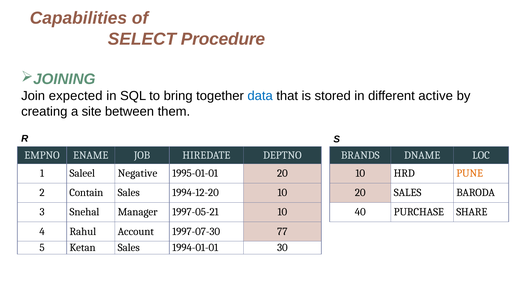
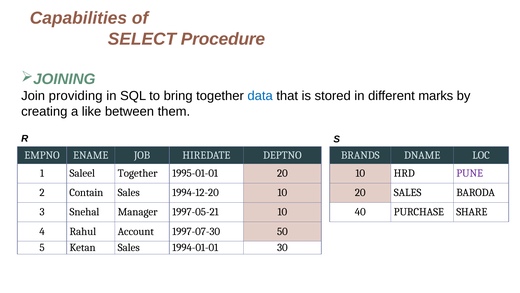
expected: expected -> providing (76, 96)
active: active -> marks (436, 96)
site: site -> like (92, 111)
Saleel Negative: Negative -> Together (138, 173)
PUNE colour: orange -> purple (470, 173)
77: 77 -> 50 (282, 231)
